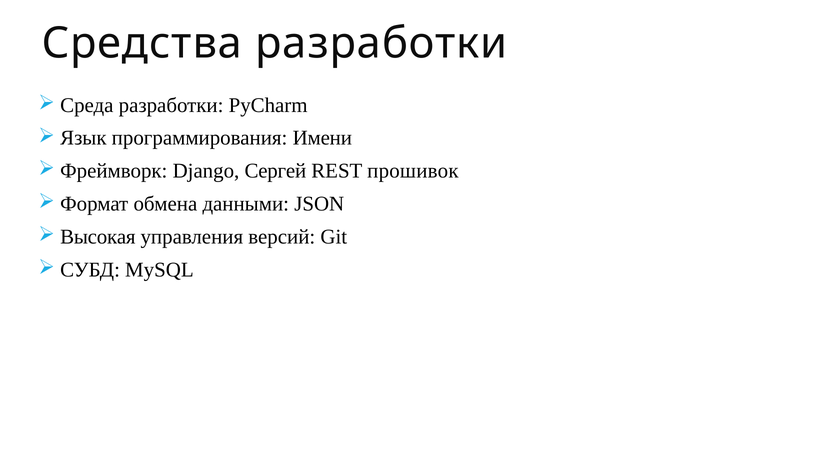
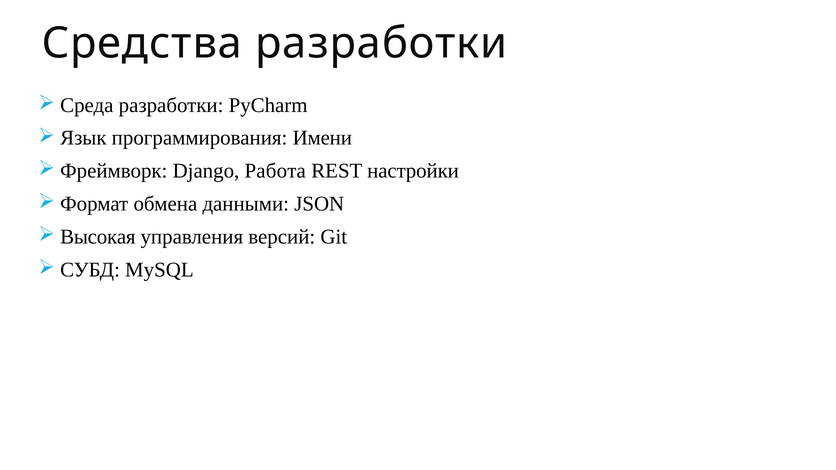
Сергей: Сергей -> Работа (275, 171)
прошивок: прошивок -> настройки (413, 171)
